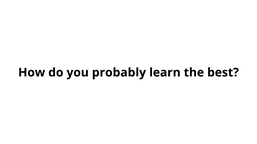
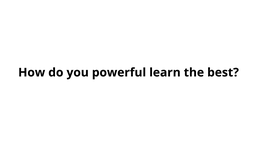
probably: probably -> powerful (119, 73)
